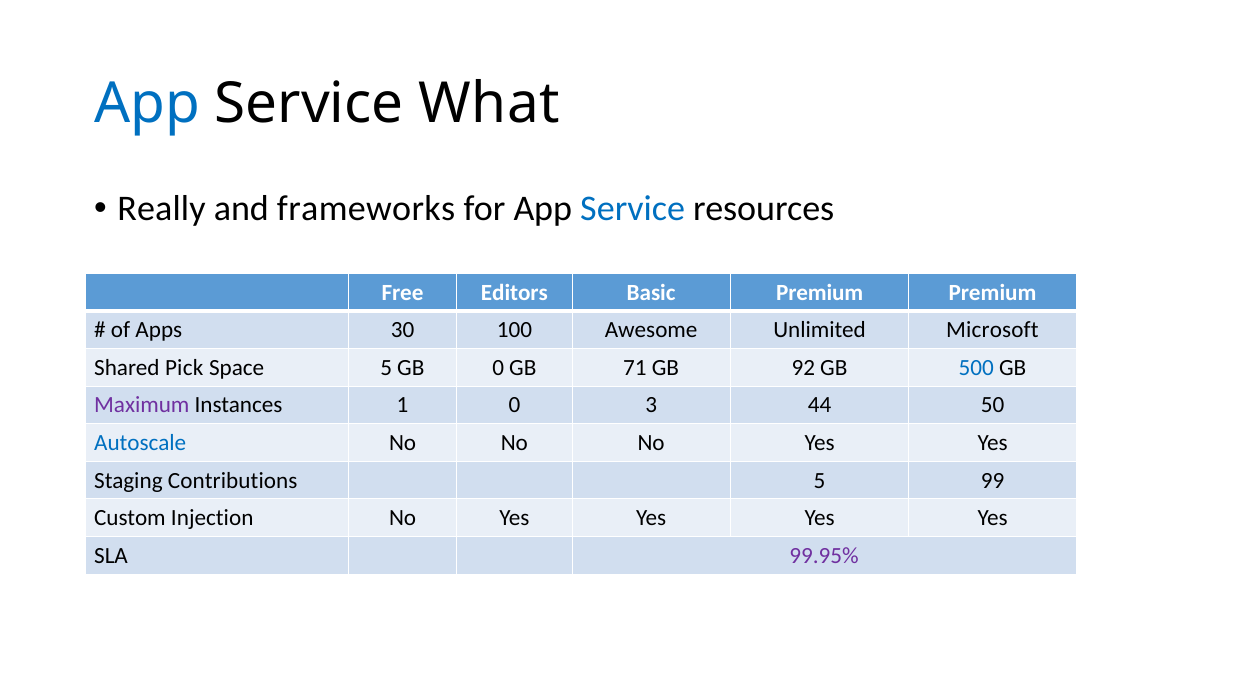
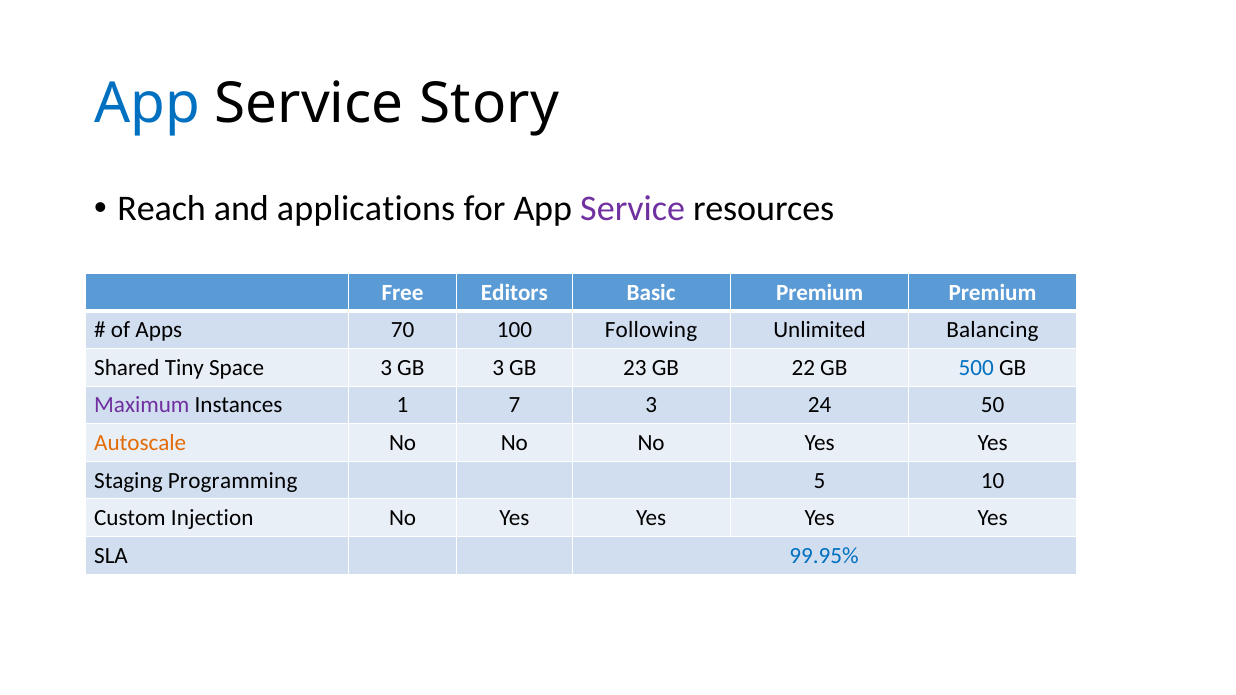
What: What -> Story (490, 104)
Really: Really -> Reach (162, 209)
frameworks: frameworks -> applications (366, 209)
Service colour: blue -> purple (633, 209)
30: 30 -> 70 (403, 330)
Awesome: Awesome -> Following (651, 330)
Microsoft: Microsoft -> Balancing (992, 330)
Pick: Pick -> Tiny (184, 368)
Space 5: 5 -> 3 (386, 368)
GB 0: 0 -> 3 (498, 368)
71: 71 -> 23 (635, 368)
92: 92 -> 22 (803, 368)
1 0: 0 -> 7 (514, 405)
44: 44 -> 24 (820, 405)
Autoscale colour: blue -> orange (140, 443)
Contributions: Contributions -> Programming (233, 481)
99: 99 -> 10 (993, 481)
99.95% colour: purple -> blue (824, 556)
